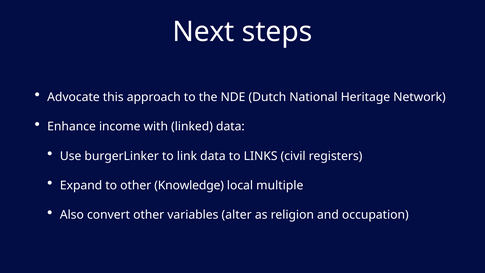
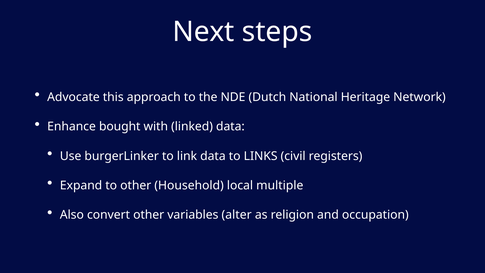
income: income -> bought (120, 126)
Knowledge: Knowledge -> Household (189, 185)
